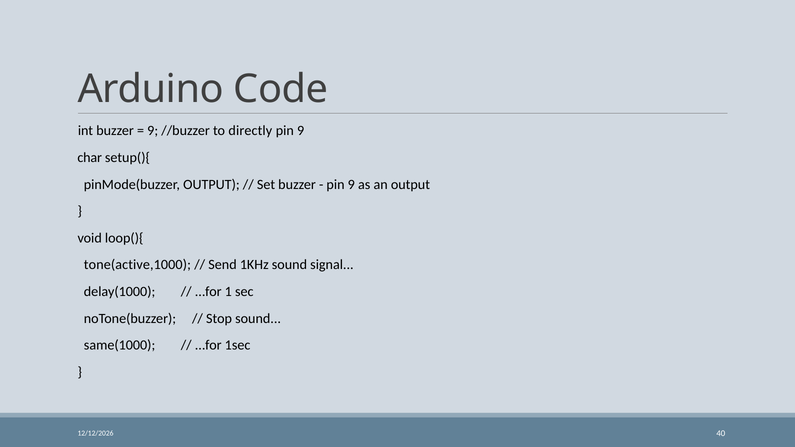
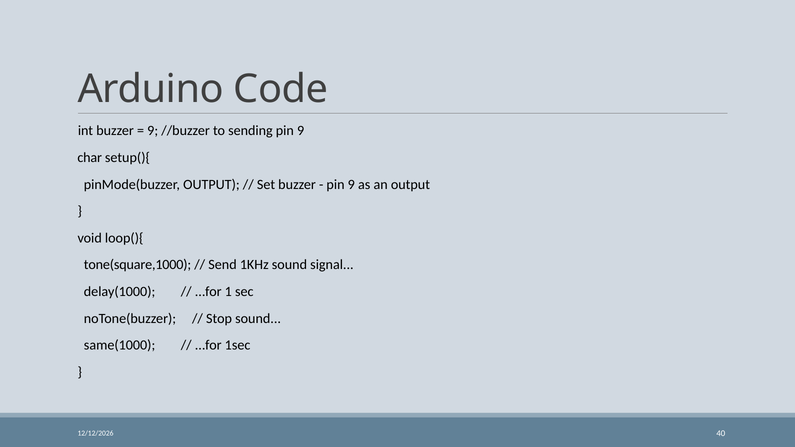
directly: directly -> sending (250, 131)
tone(active,1000: tone(active,1000 -> tone(square,1000 (138, 265)
